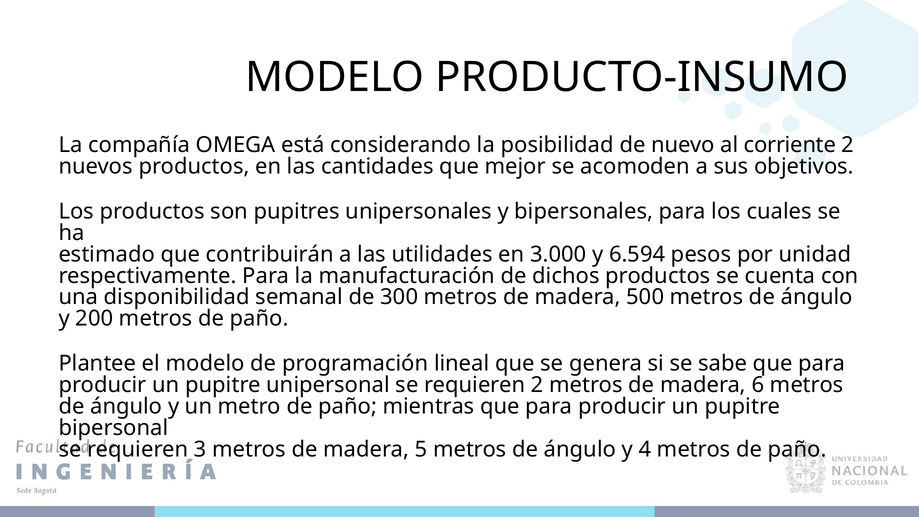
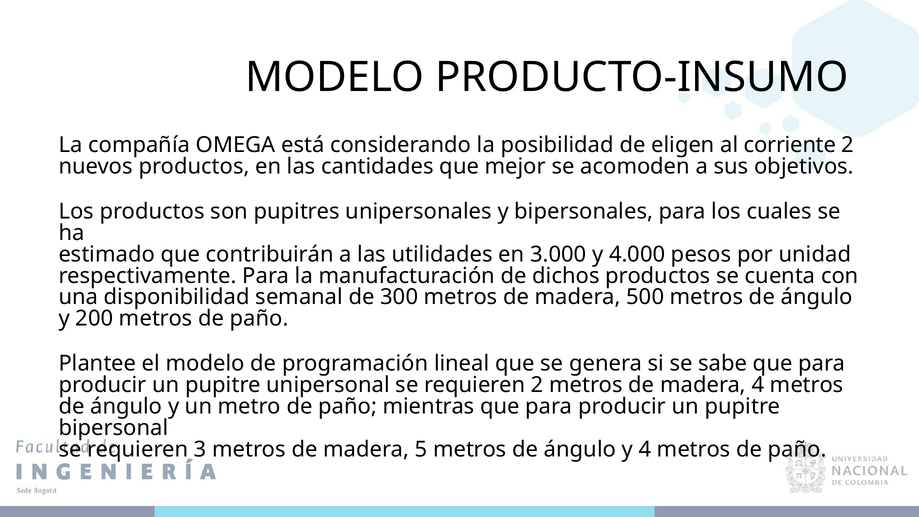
nuevo: nuevo -> eligen (683, 145)
6.594: 6.594 -> 4.000 (637, 254)
madera 6: 6 -> 4 (758, 385)
